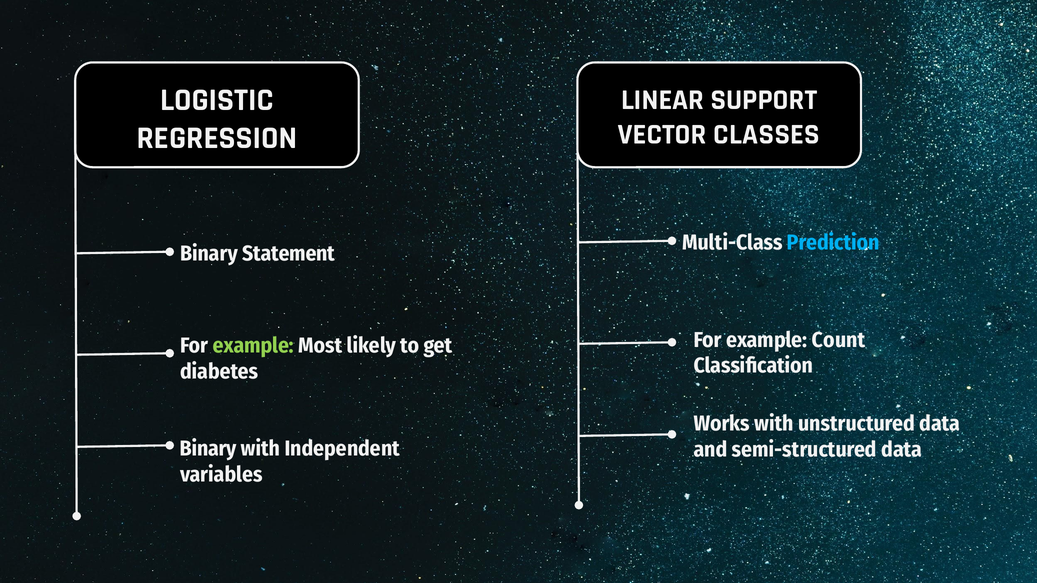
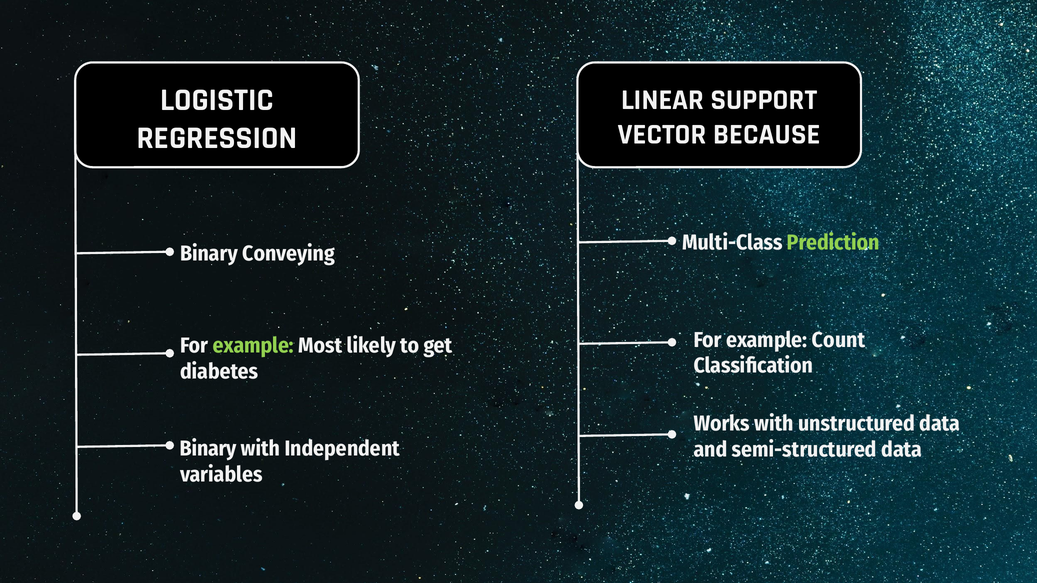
CLASSES: CLASSES -> BECAUSE (767, 134)
Prediction colour: light blue -> light green (833, 243)
Statement: Statement -> Conveying (289, 254)
